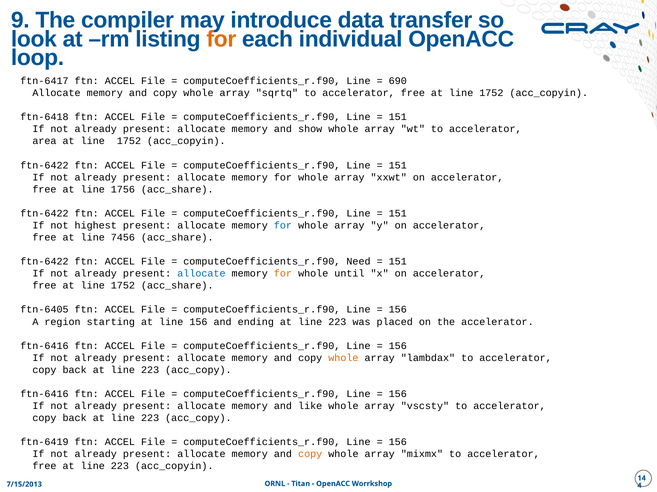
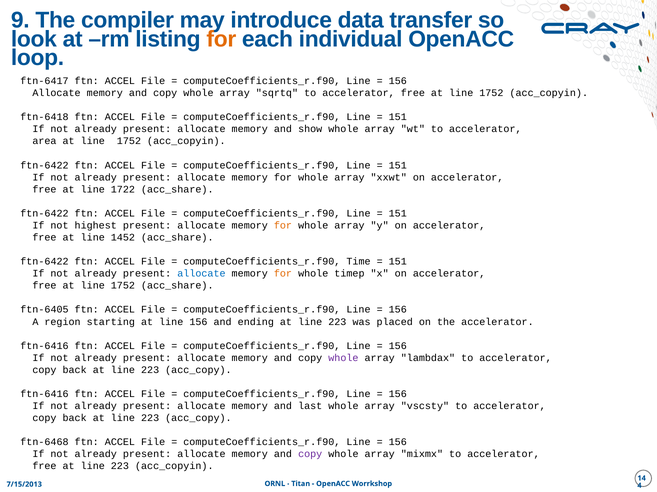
690: 690 -> 156 (398, 81)
1756: 1756 -> 1722 (123, 190)
for colour: blue -> orange (283, 226)
7456: 7456 -> 1452 (123, 238)
Need: Need -> Time (359, 262)
until: until -> timep (349, 274)
whole colour: orange -> purple (343, 358)
like: like -> last (310, 407)
ftn-6419: ftn-6419 -> ftn-6468 (44, 443)
copy colour: orange -> purple (310, 455)
